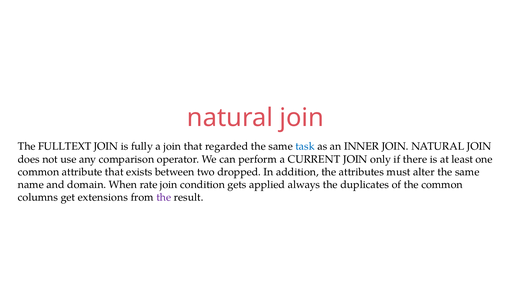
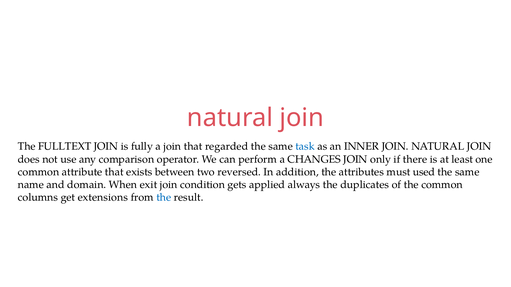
CURRENT: CURRENT -> CHANGES (314, 159)
dropped: dropped -> reversed (239, 172)
alter: alter -> used (424, 172)
rate: rate -> exit (148, 185)
the colour: purple -> blue (164, 198)
